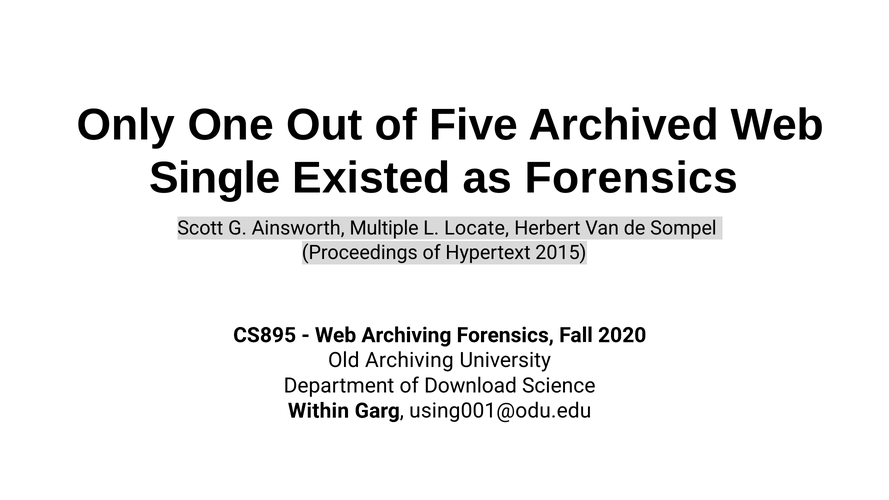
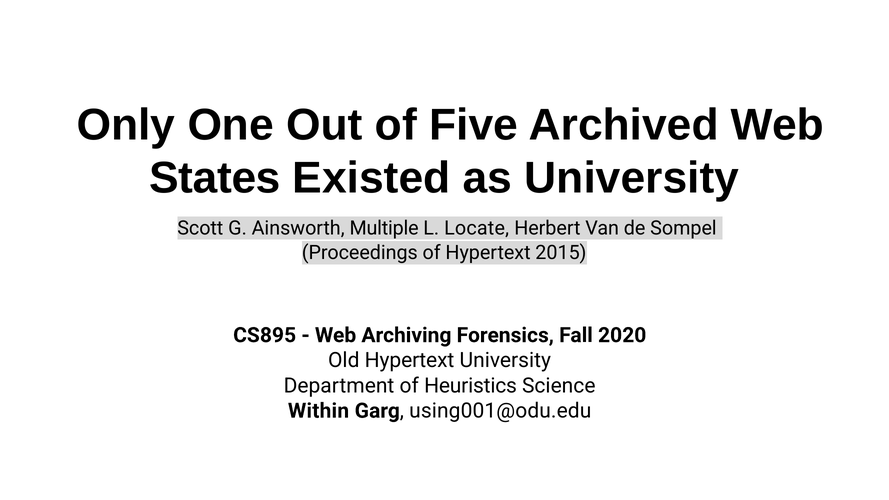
Single: Single -> States (215, 178)
as Forensics: Forensics -> University (632, 178)
Old Archiving: Archiving -> Hypertext (410, 360)
Download: Download -> Heuristics (471, 386)
